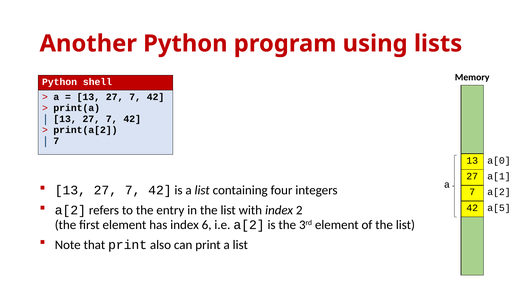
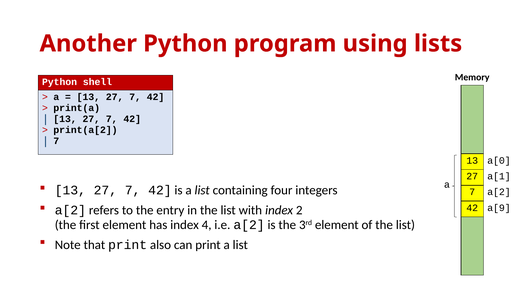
a[5: a[5 -> a[9 (499, 208)
6: 6 -> 4 (207, 225)
